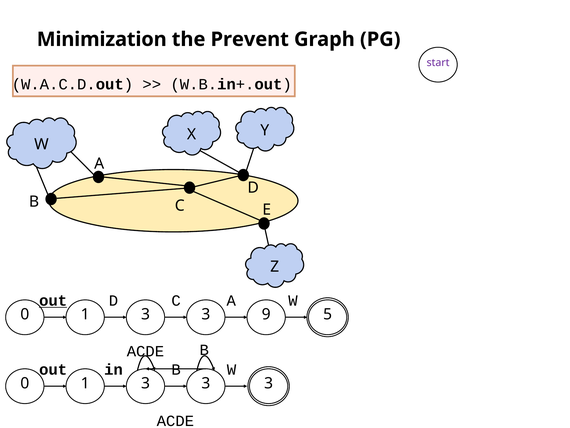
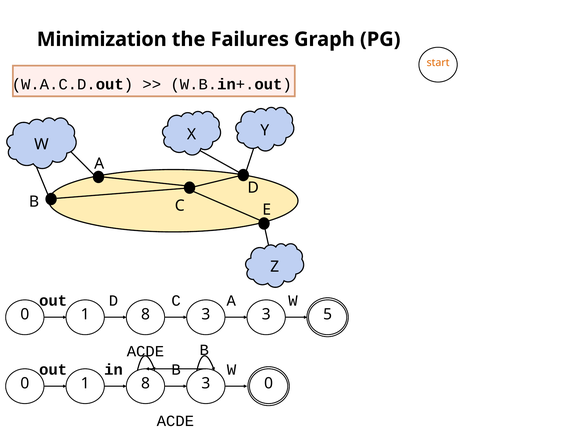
Prevent: Prevent -> Failures (250, 39)
start colour: purple -> orange (438, 63)
out underline: present -> none (53, 300)
3: 3 -> 8 (145, 314)
3 9: 9 -> 3 (266, 314)
3: 3 -> 8 (145, 383)
3: 3 -> 0 (269, 383)
